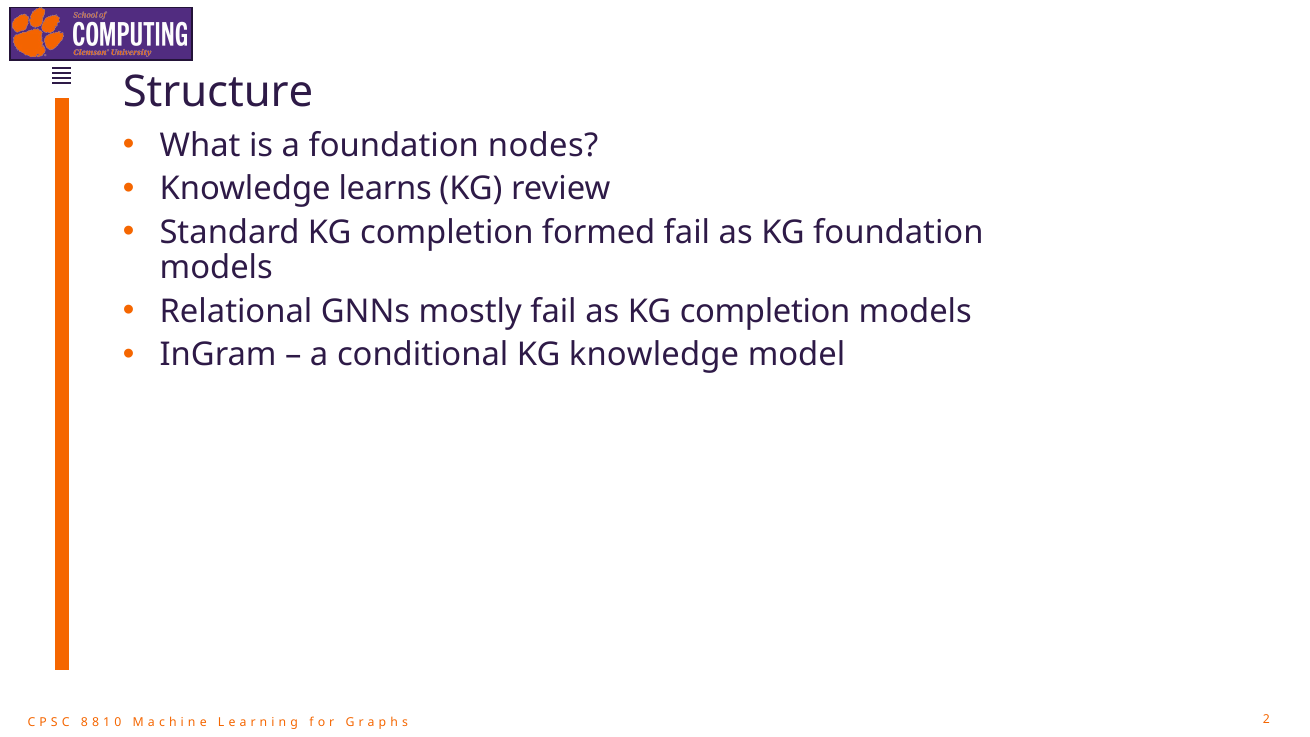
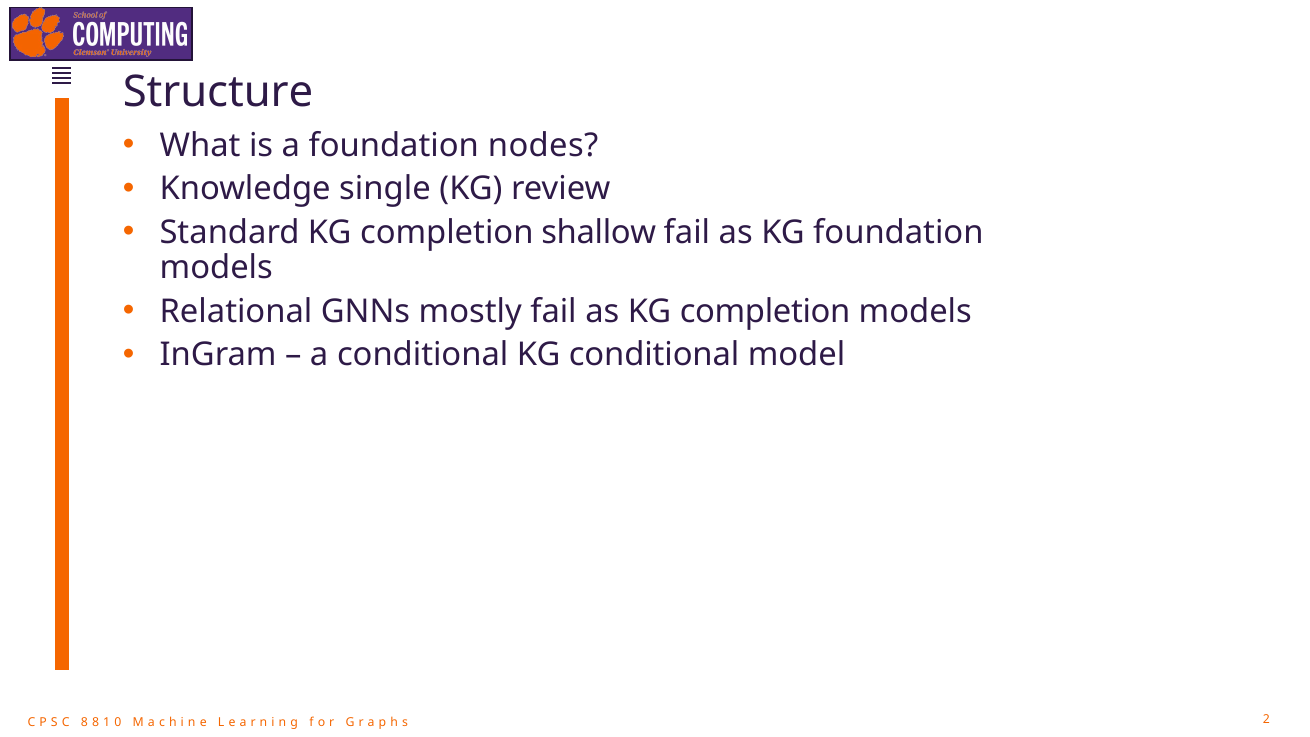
learns: learns -> single (385, 189)
formed: formed -> shallow (599, 232)
KG knowledge: knowledge -> conditional (654, 355)
